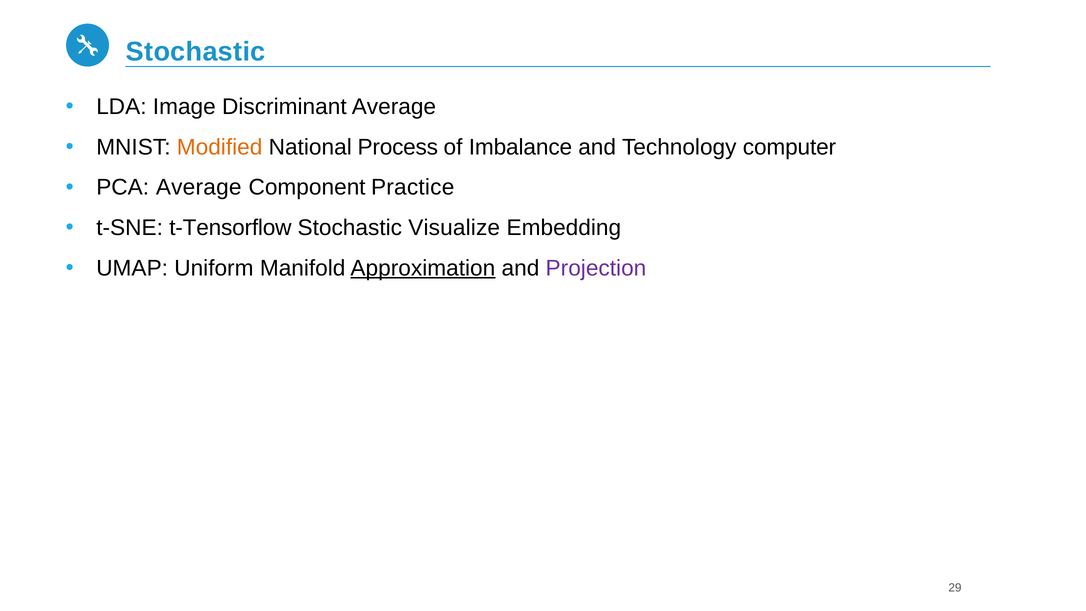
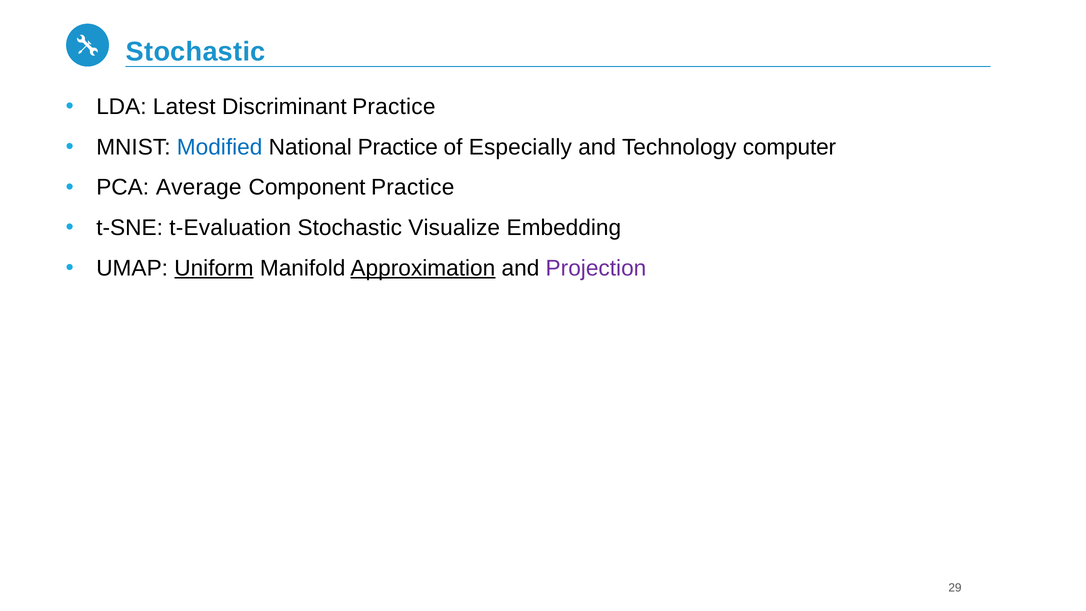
Image: Image -> Latest (184, 107)
Discriminant Average: Average -> Practice (394, 107)
Modified colour: orange -> blue (220, 147)
National Process: Process -> Practice (398, 147)
Imbalance: Imbalance -> Especially (520, 147)
t-Tensorflow: t-Tensorflow -> t-Evaluation (230, 228)
Uniform underline: none -> present (214, 268)
